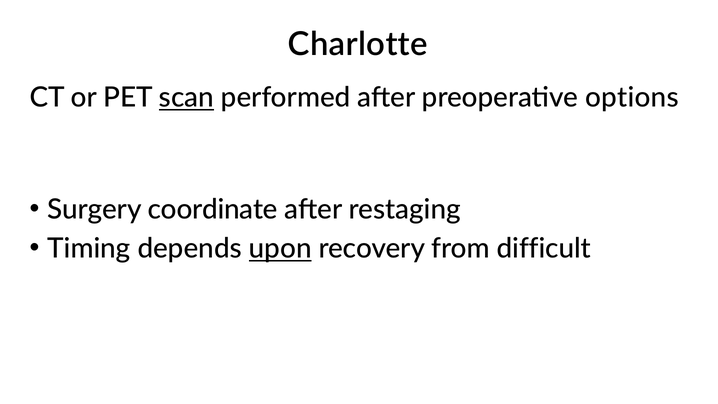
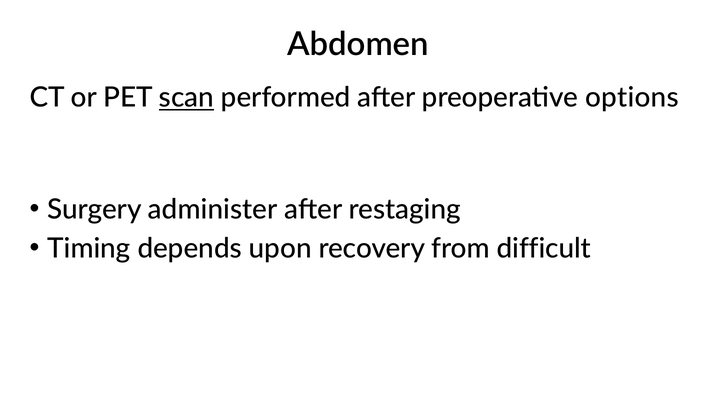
Charlotte: Charlotte -> Abdomen (358, 44)
coordinate: coordinate -> administer (213, 209)
upon underline: present -> none (280, 249)
